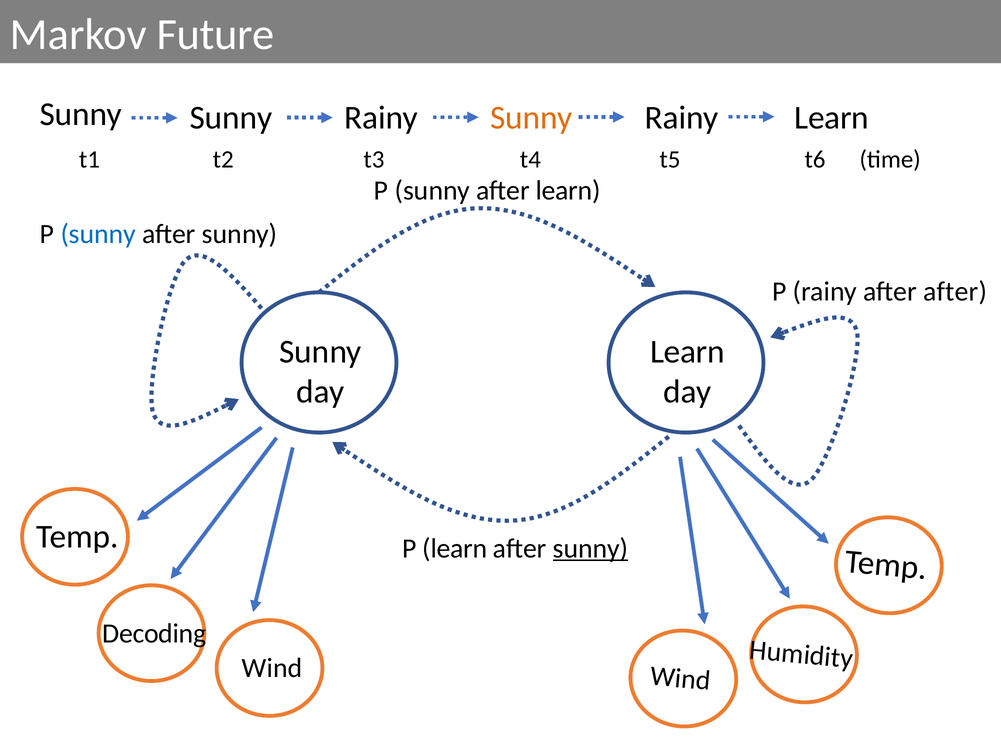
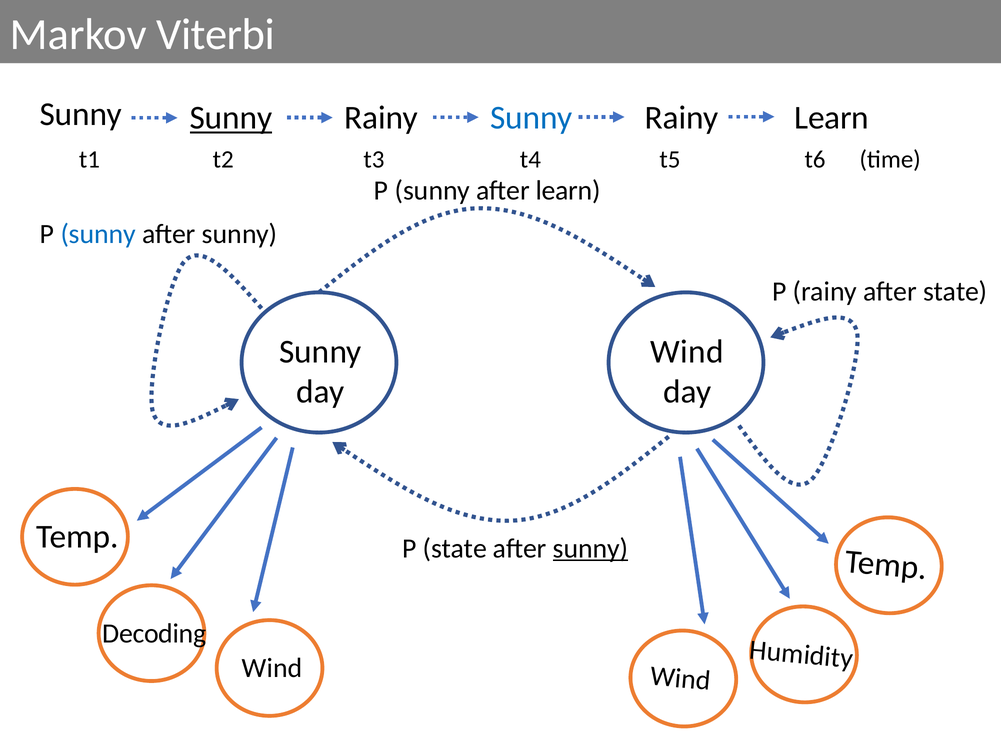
Future: Future -> Viterbi (216, 35)
Sunny underline: none -> present (231, 118)
Sunny colour: orange -> blue (531, 118)
after after: after -> state (955, 291)
Learn: Learn -> Wind (687, 352)
P learn: learn -> state (455, 548)
